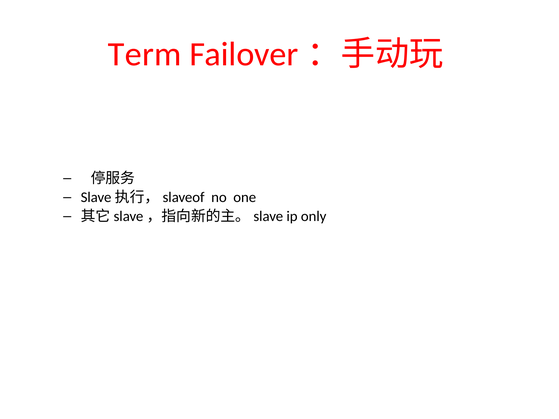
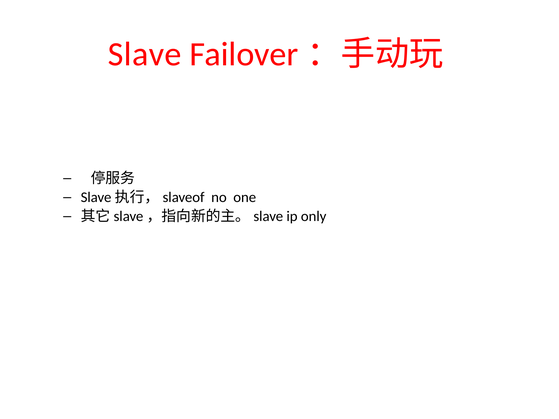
Term: Term -> Slave (145, 54)
